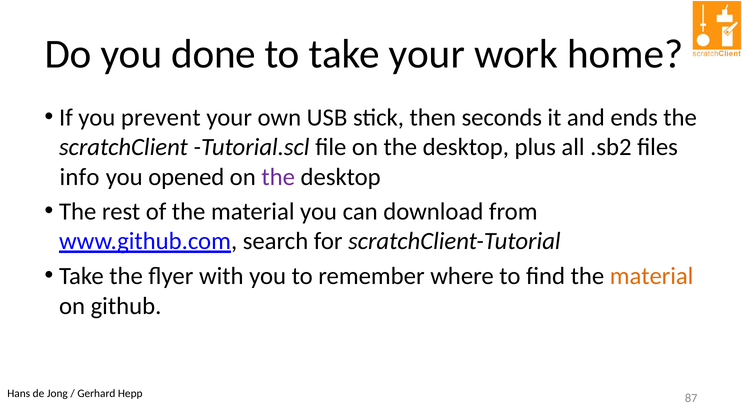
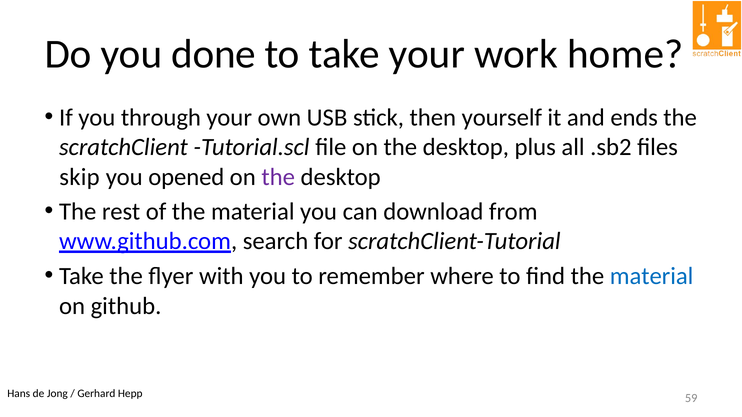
prevent: prevent -> through (161, 118)
seconds: seconds -> yourself (502, 118)
info: info -> skip (80, 177)
material colour: orange -> blue (652, 276)
87: 87 -> 59 (691, 399)
